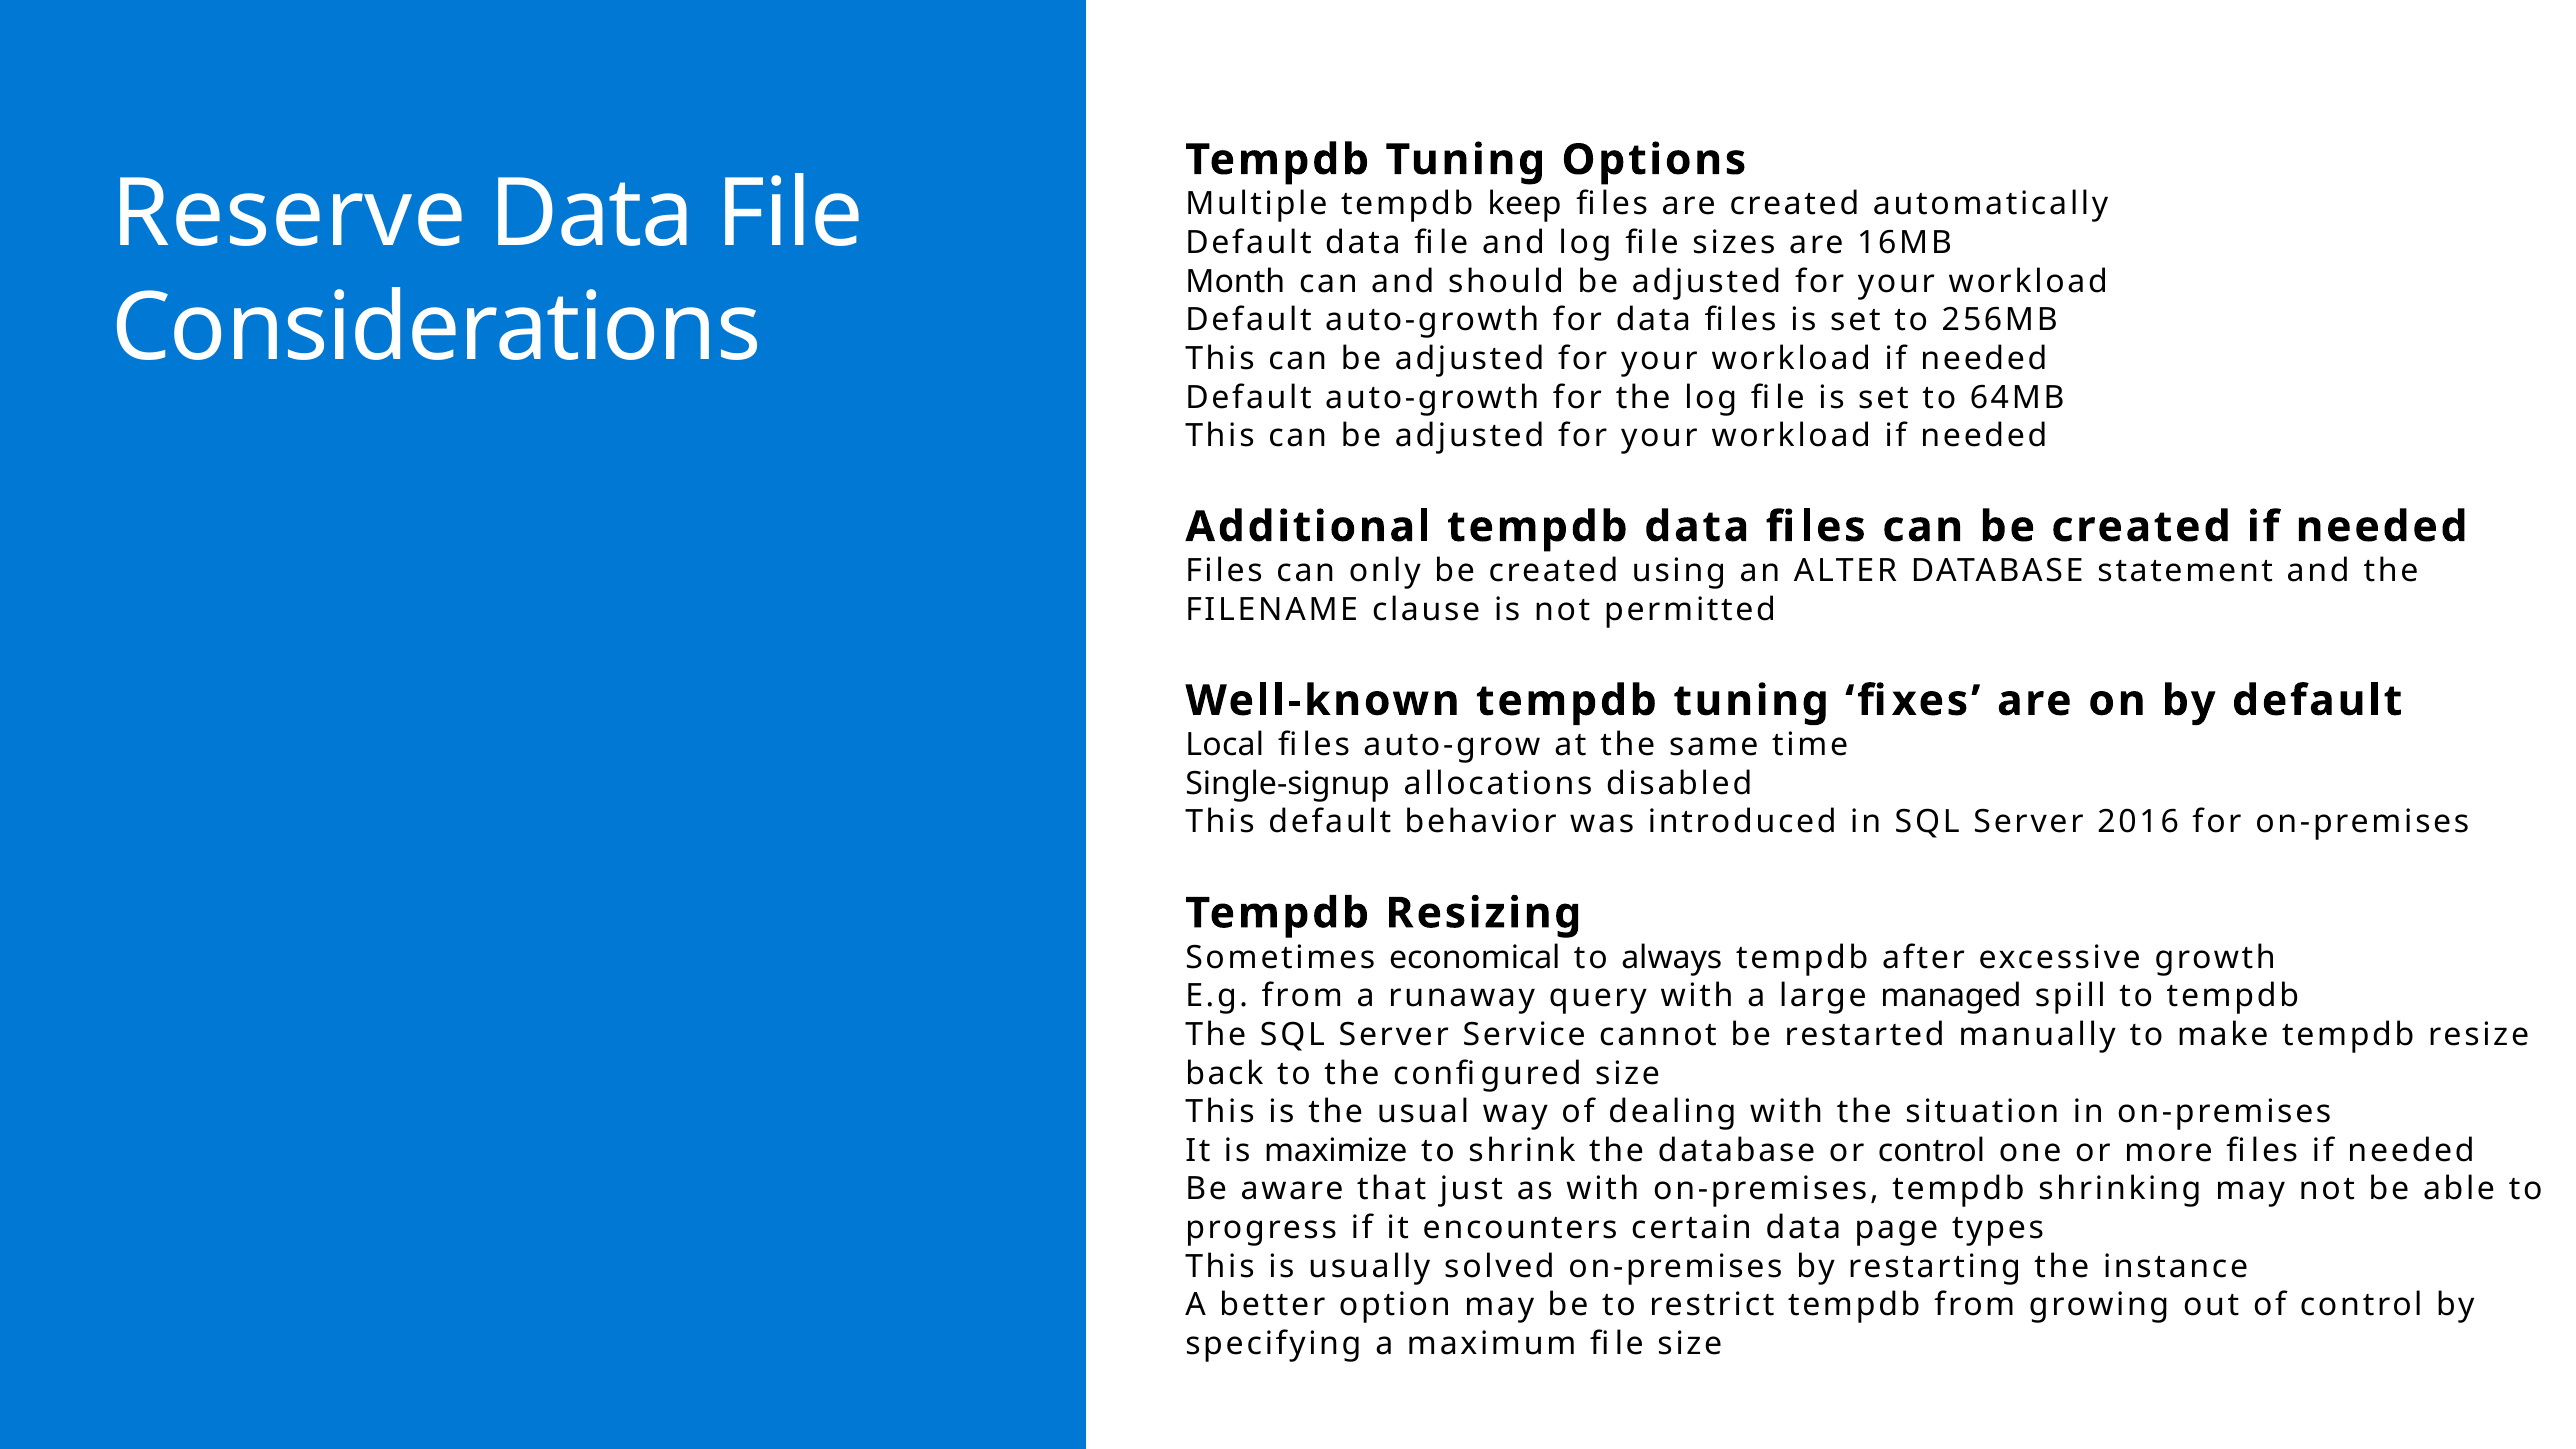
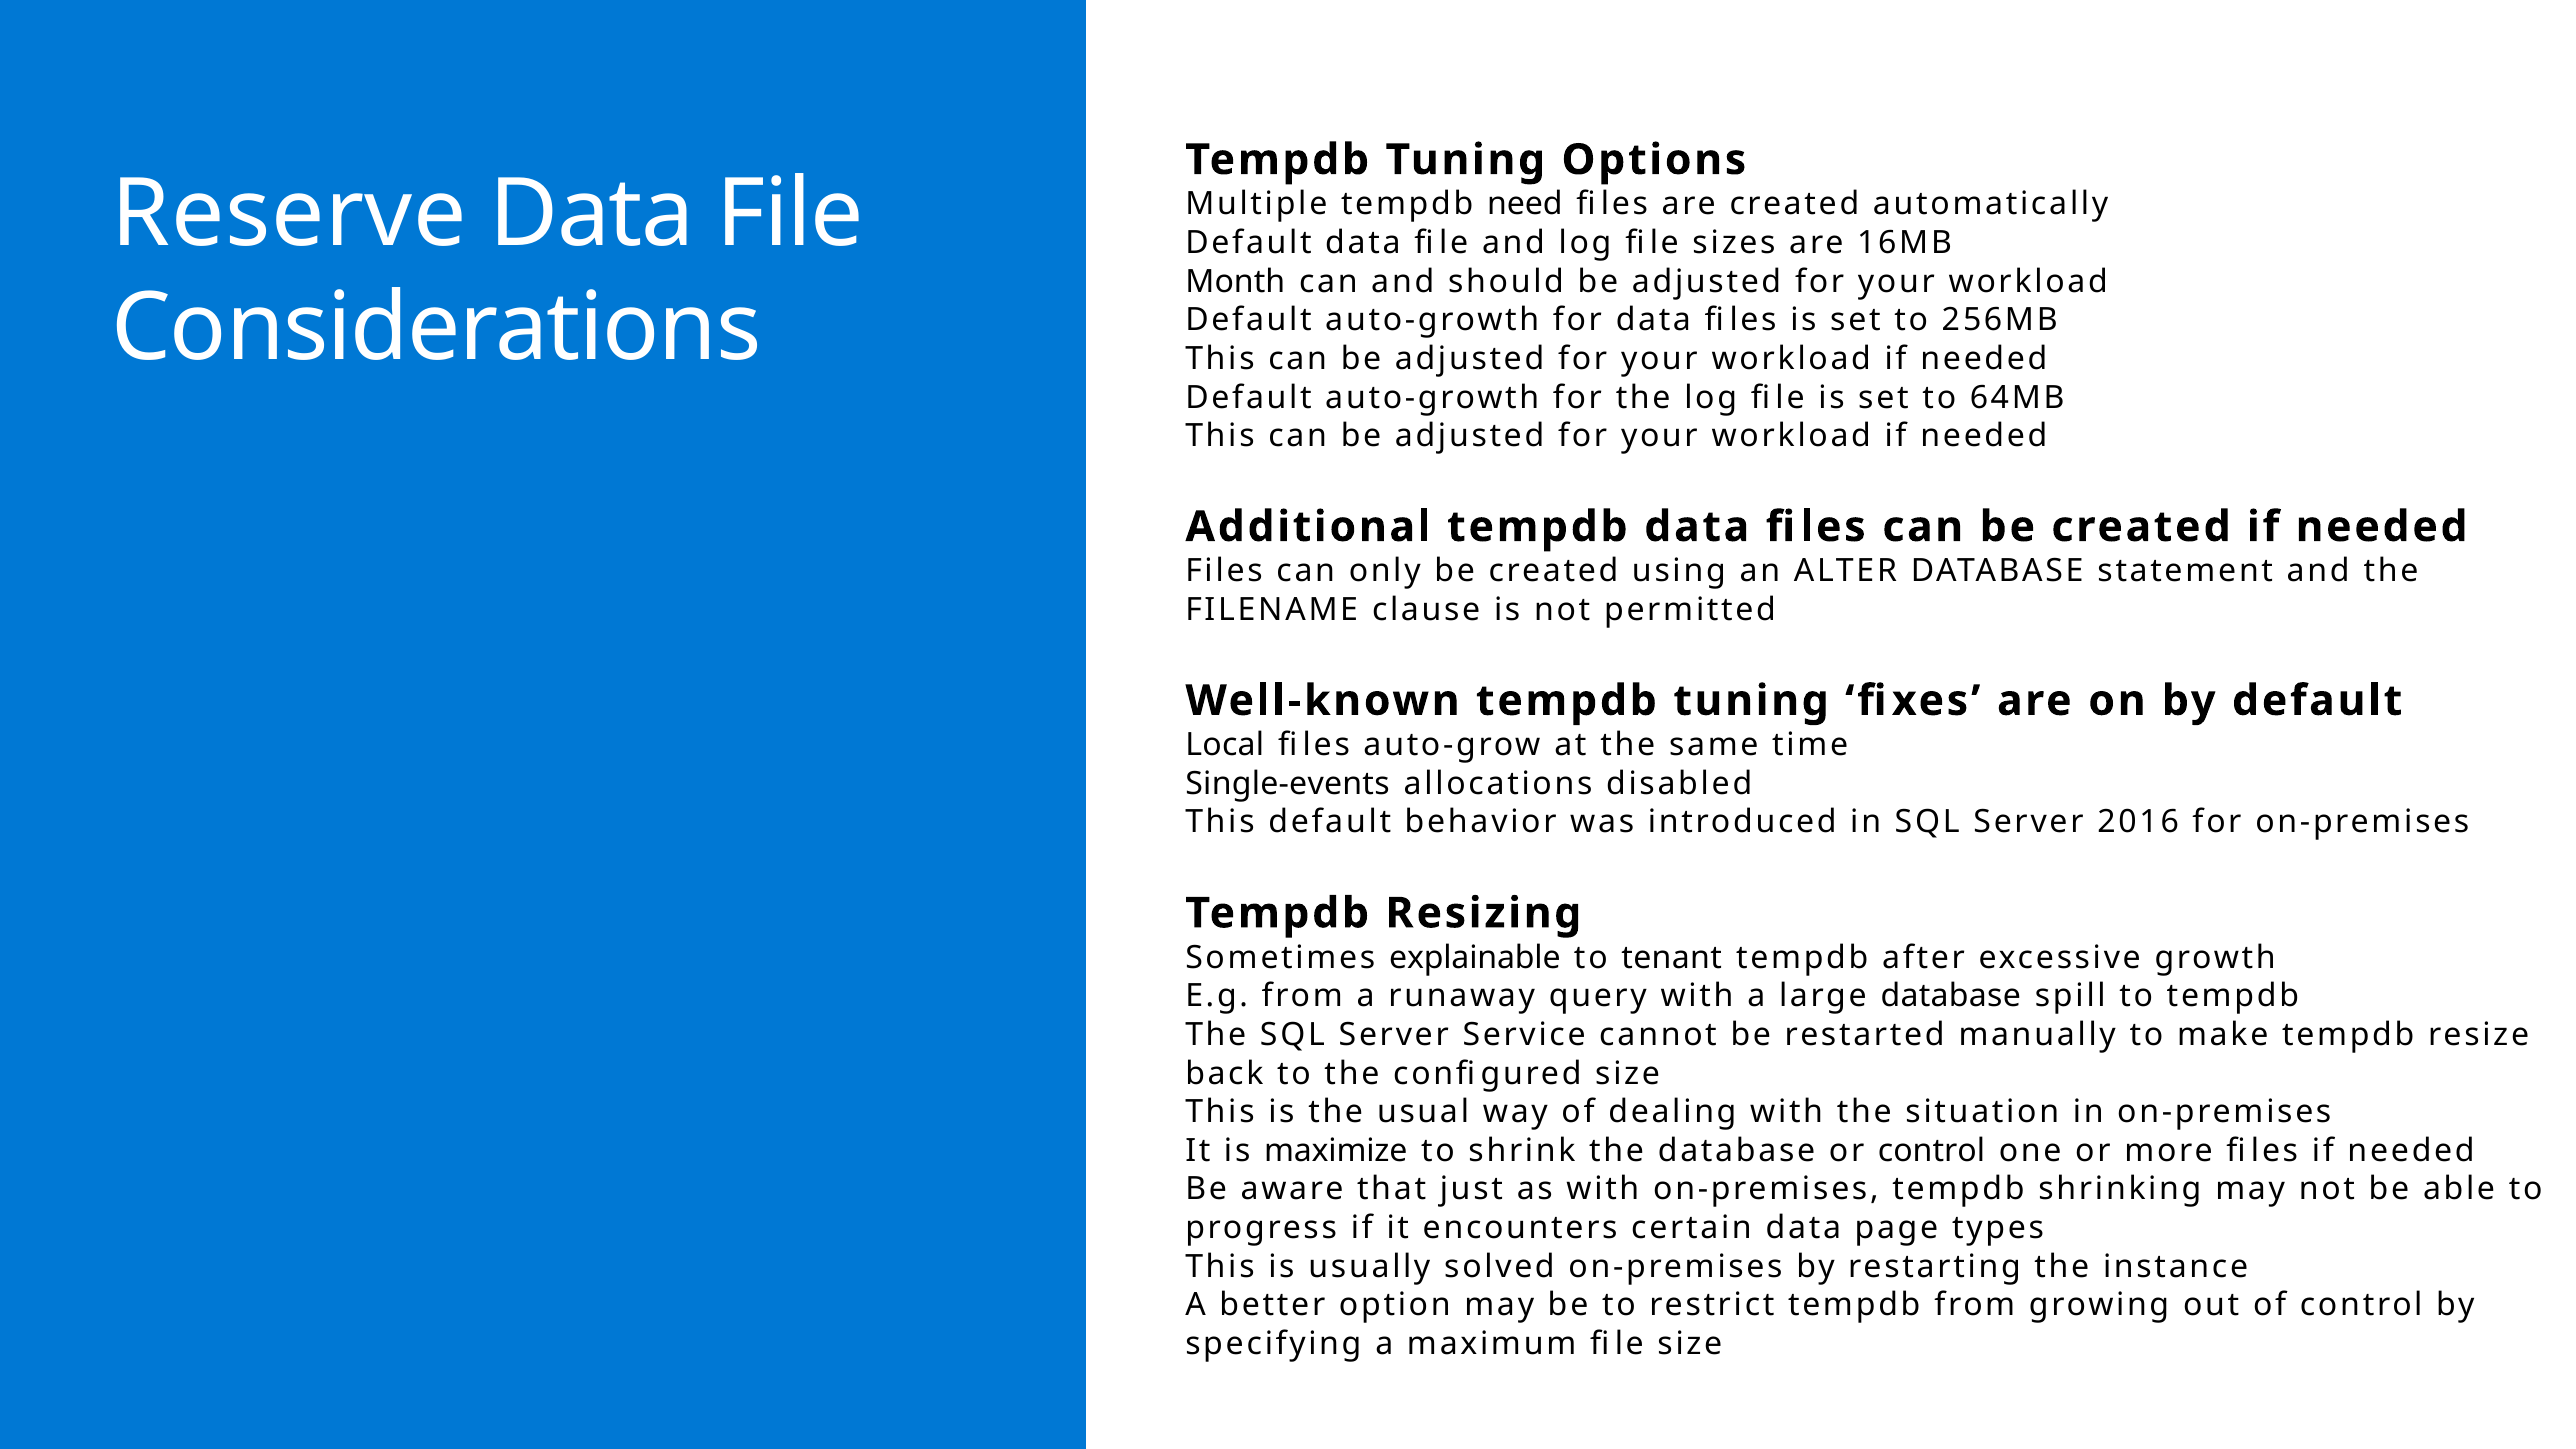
keep: keep -> need (1525, 204)
Single-signup: Single-signup -> Single-events (1288, 784)
economical: economical -> explainable (1475, 957)
always: always -> tenant (1672, 957)
large managed: managed -> database (1951, 996)
